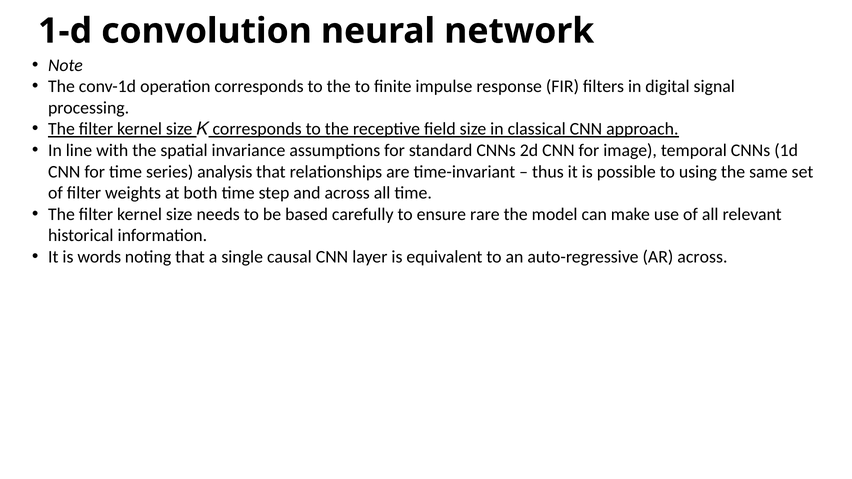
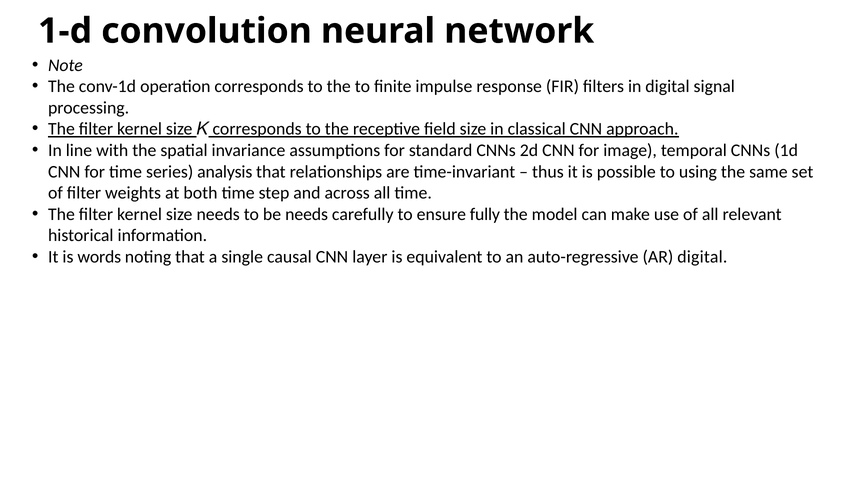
be based: based -> needs (307, 214)
rare: rare -> fully (485, 214)
AR across: across -> digital (702, 257)
